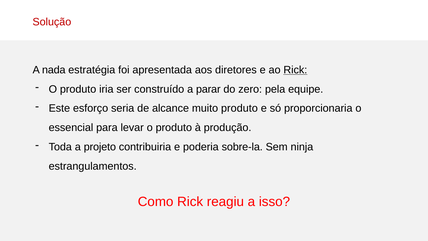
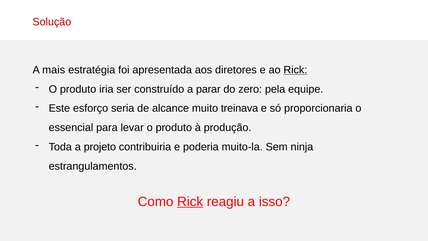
nada: nada -> mais (54, 70)
muito produto: produto -> treinava (240, 108)
sobre-la: sobre-la -> muito-la (242, 147)
Rick underline: none -> present (190, 201)
